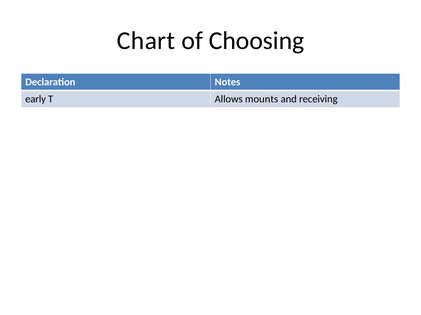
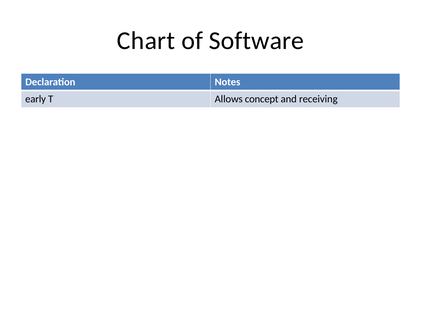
Choosing: Choosing -> Software (256, 41)
mounts: mounts -> concept (262, 99)
